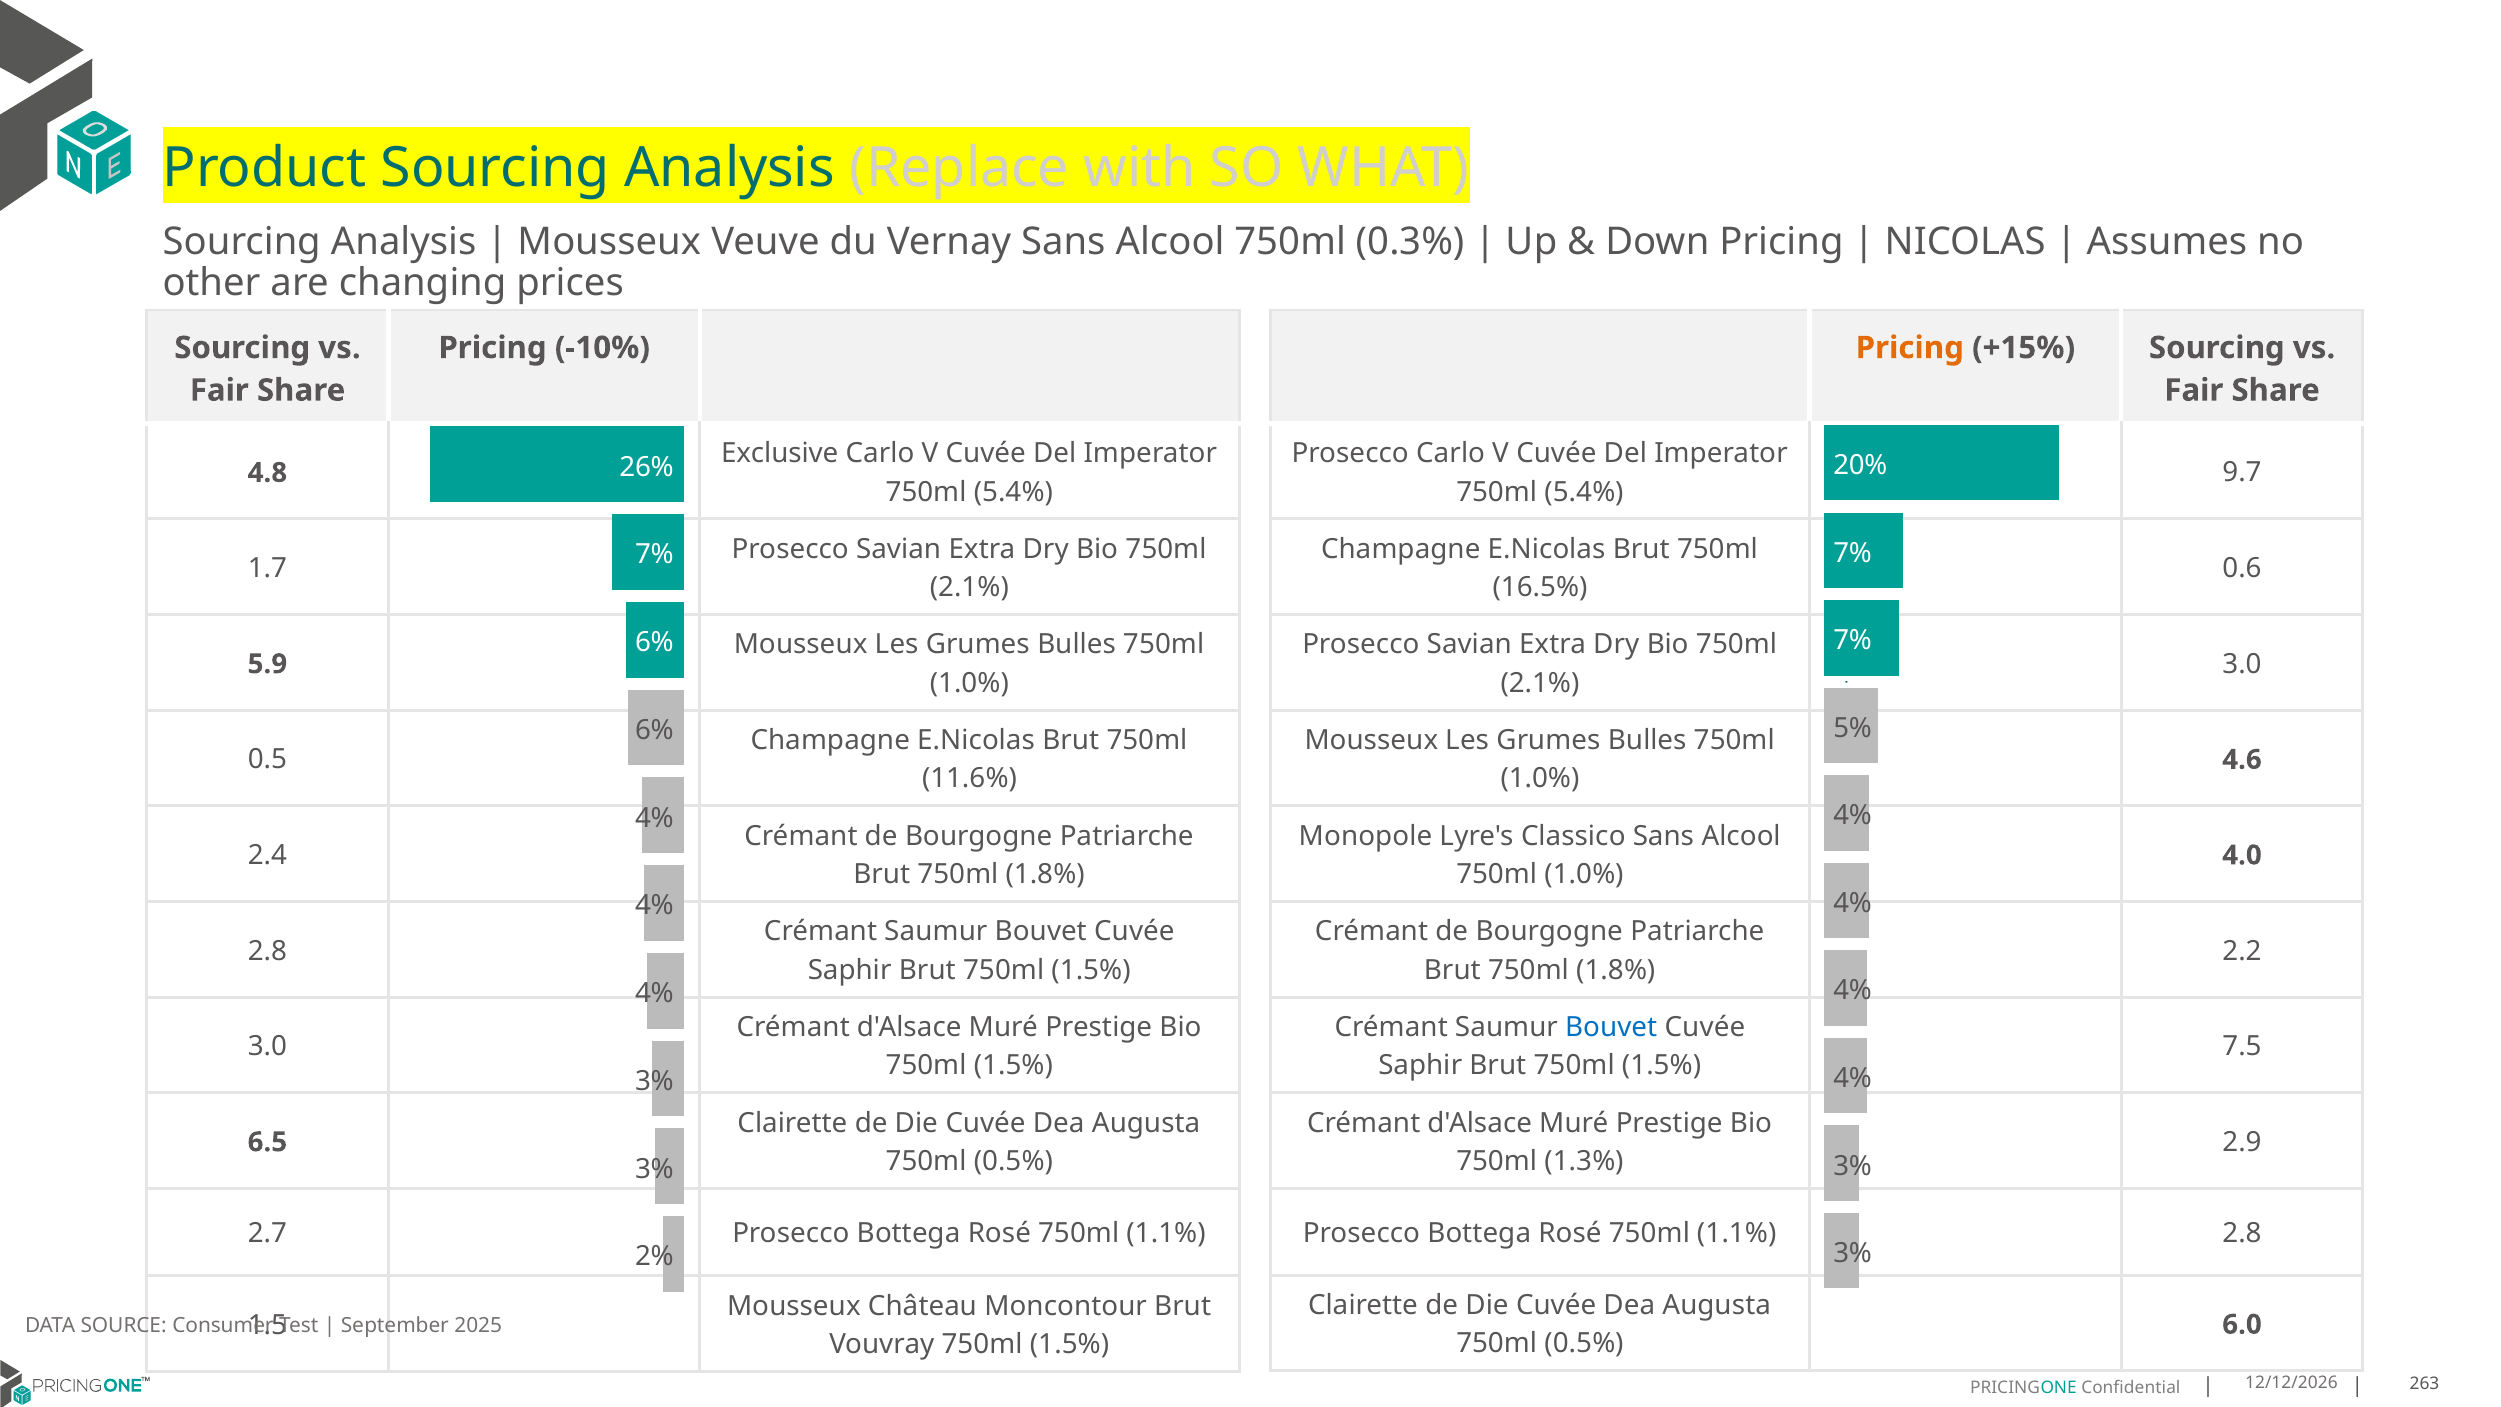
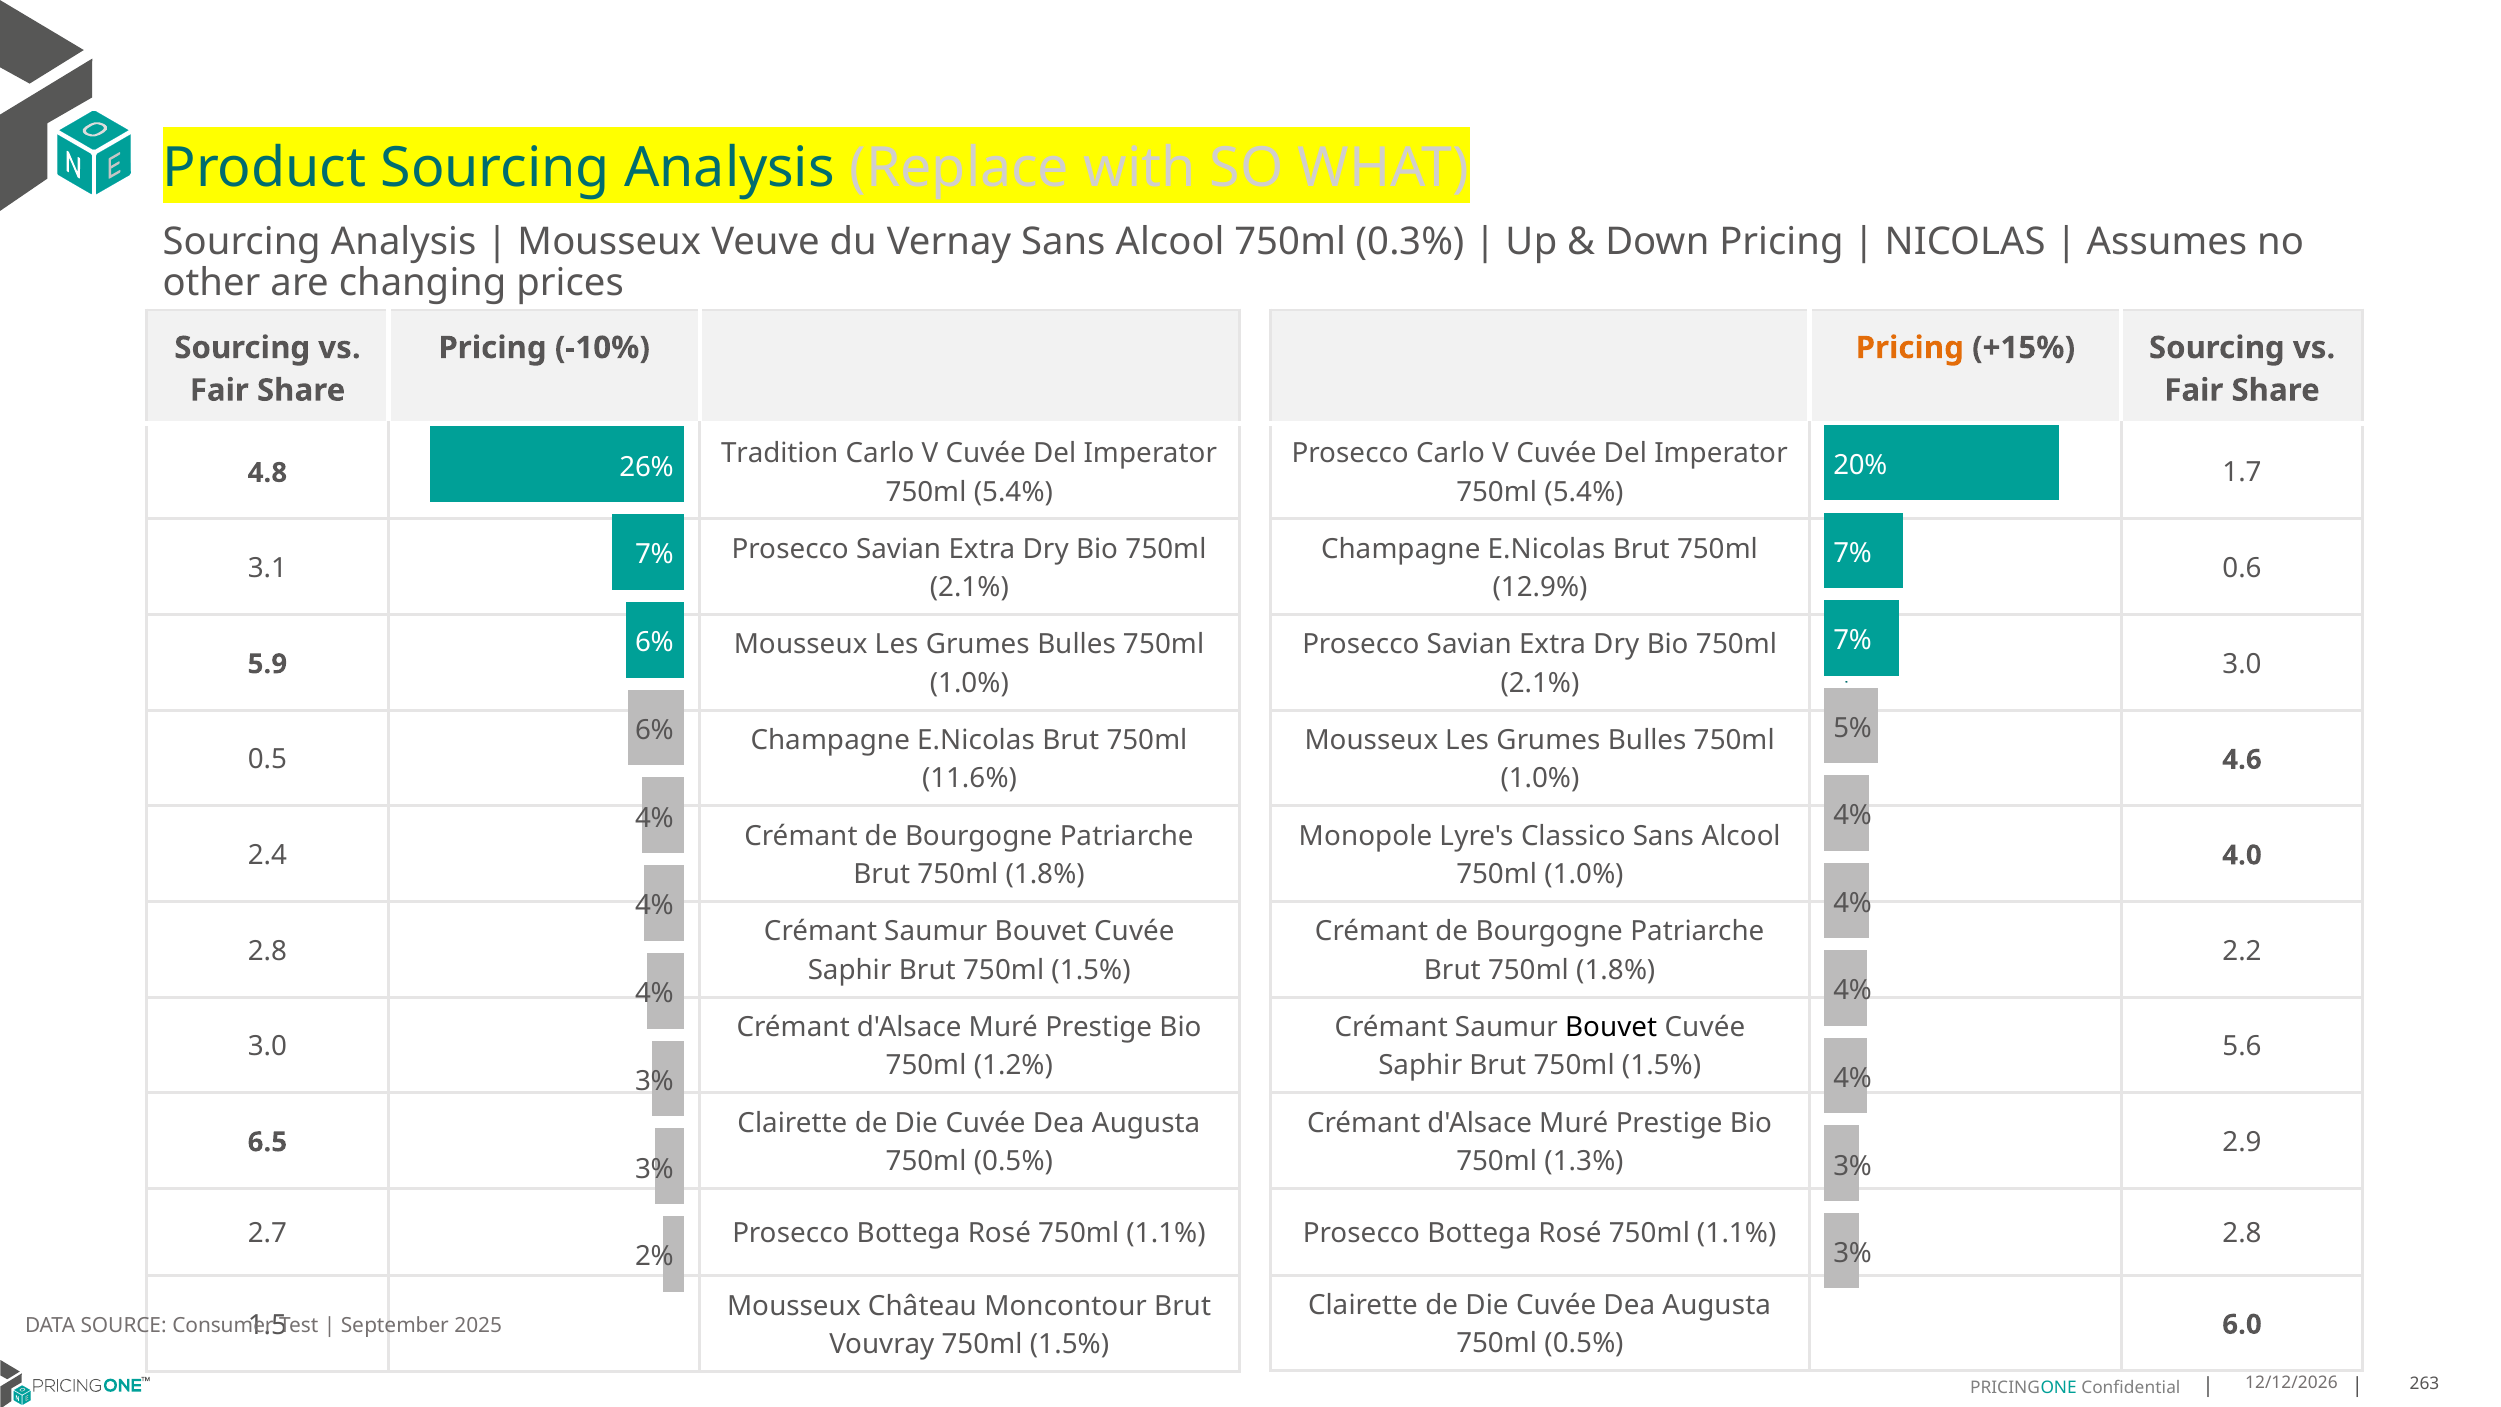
Exclusive: Exclusive -> Tradition (780, 454)
9.7: 9.7 -> 1.7 (2242, 473)
1.7: 1.7 -> 3.1 (267, 568)
16.5%: 16.5% -> 12.9% (1540, 588)
Bouvet colour: blue -> black (1611, 1027)
7.5: 7.5 -> 5.6 (2242, 1046)
1.5%: 1.5% -> 1.2% (1013, 1066)
